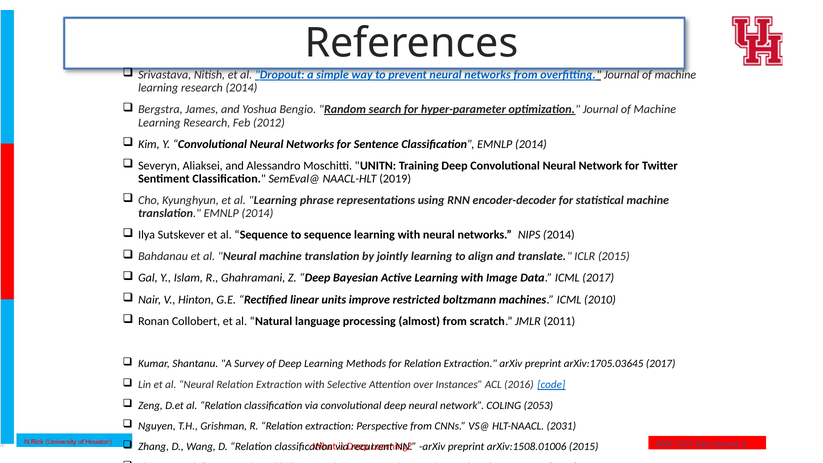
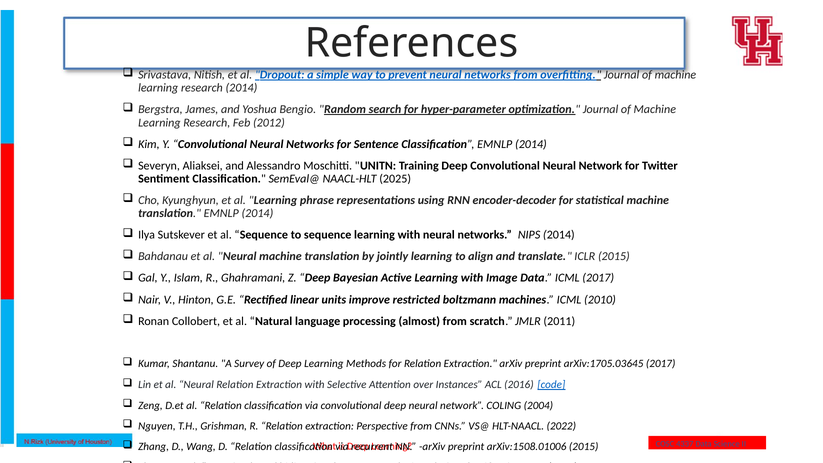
2019: 2019 -> 2025 (395, 179)
2053: 2053 -> 2004 (538, 405)
2031: 2031 -> 2022 (561, 426)
